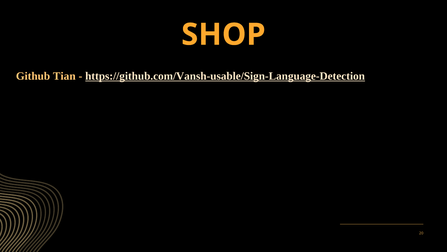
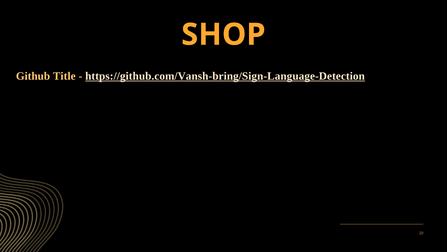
Tian: Tian -> Title (64, 76)
https://github.com/Vansh-usable/Sign-Language-Detection: https://github.com/Vansh-usable/Sign-Language-Detection -> https://github.com/Vansh-bring/Sign-Language-Detection (225, 76)
